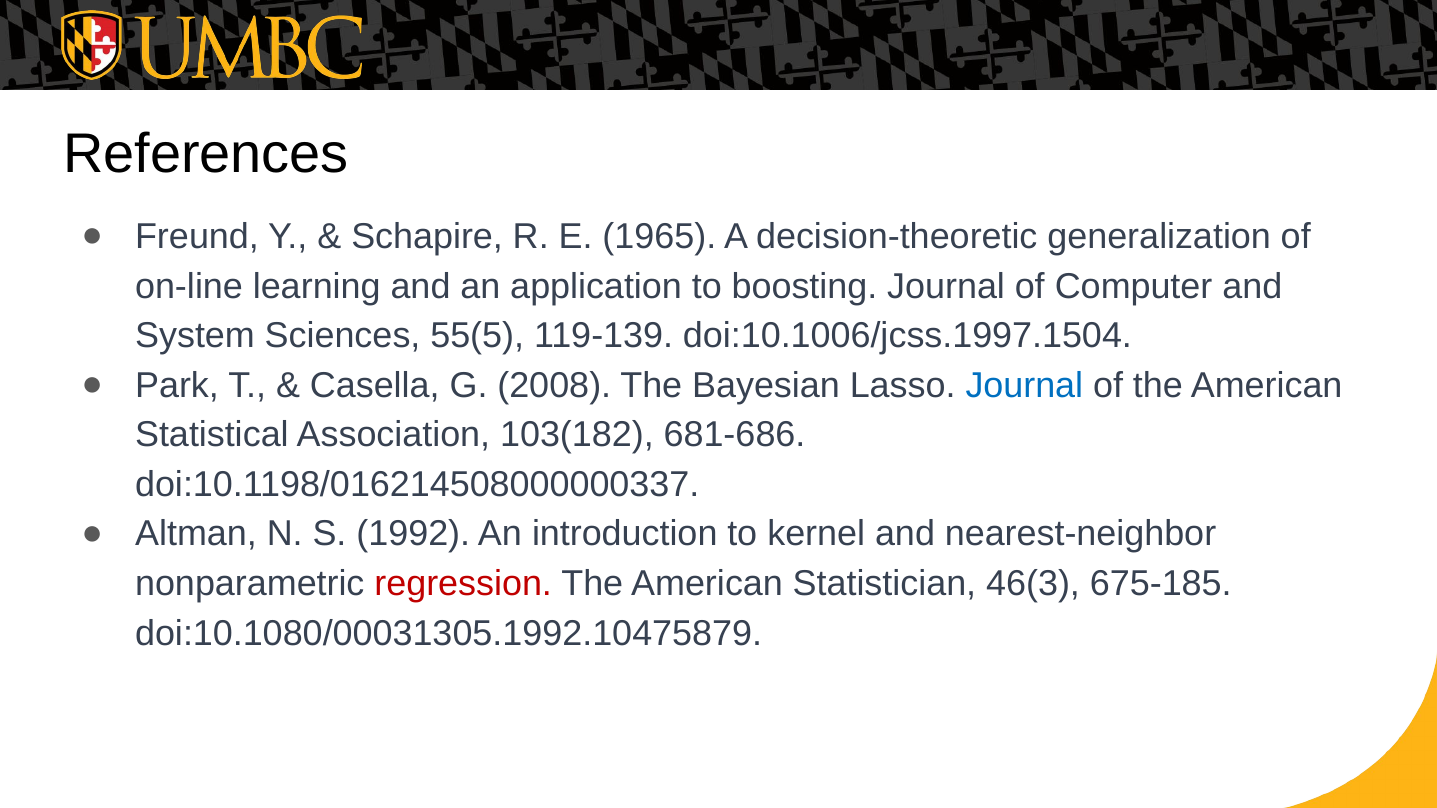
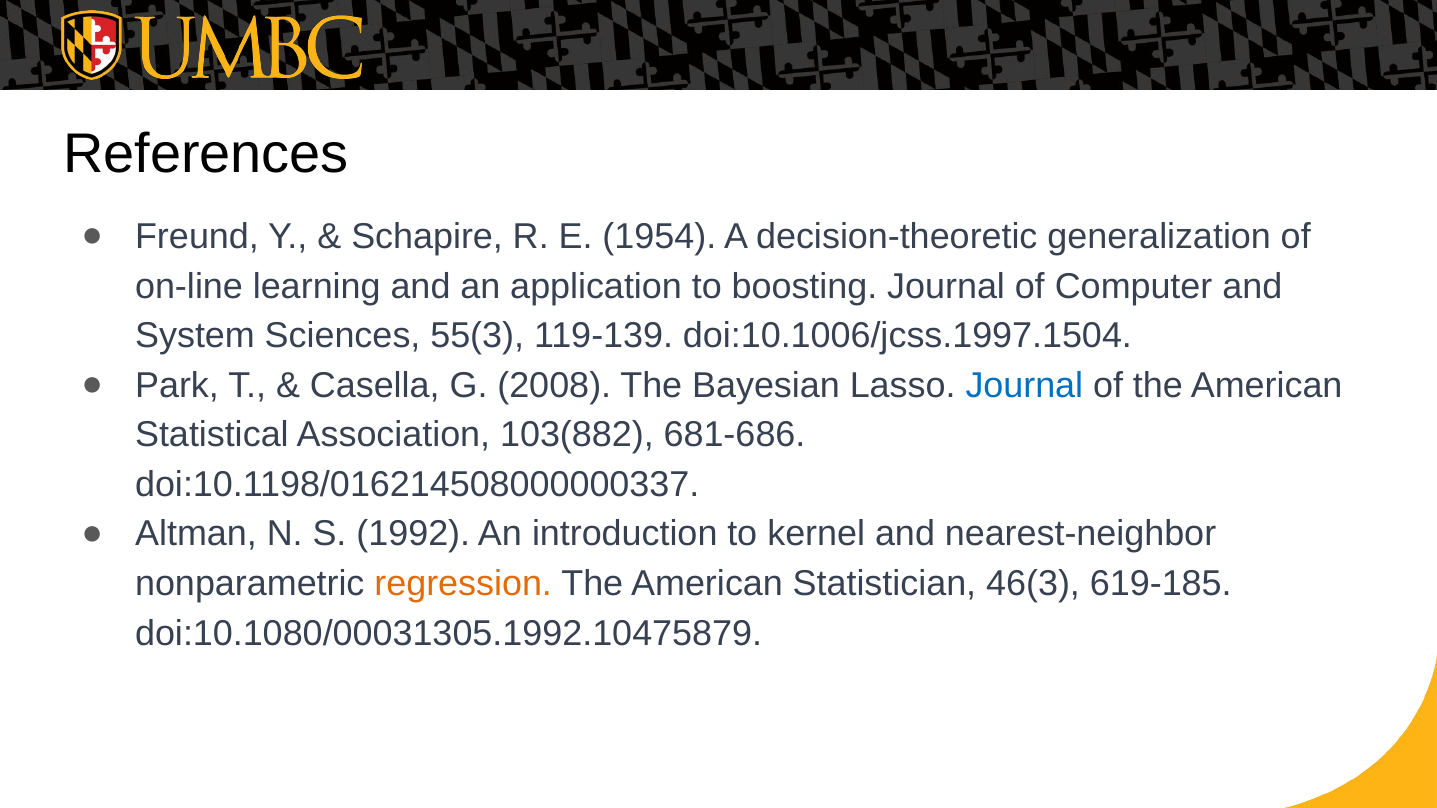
1965: 1965 -> 1954 (659, 237)
55(5: 55(5 -> 55(3 (477, 336)
103(182: 103(182 -> 103(882 (577, 435)
regression colour: red -> orange (463, 584)
675-185: 675-185 -> 619-185 (1161, 584)
